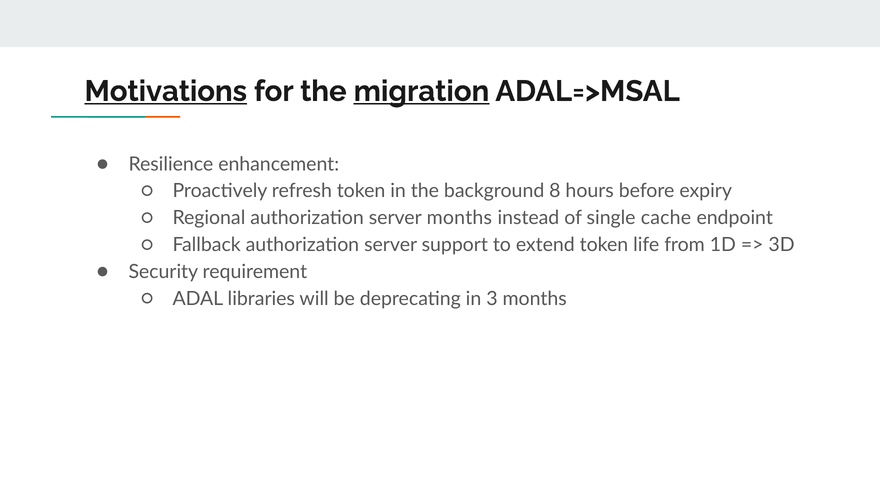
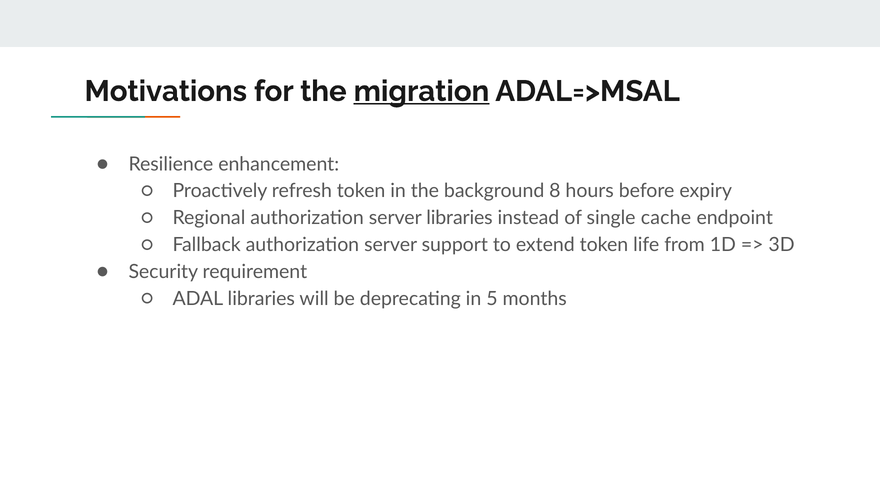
Motivations underline: present -> none (166, 91)
server months: months -> libraries (460, 218)
3: 3 -> 5 (492, 299)
